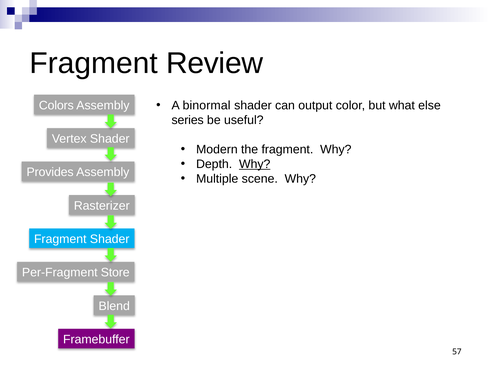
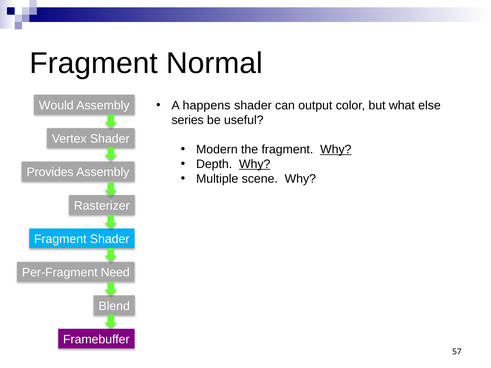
Review: Review -> Normal (214, 63)
binormal: binormal -> happens (207, 105)
Colors: Colors -> Would (56, 105)
Why underline: none -> present (336, 150)
Store: Store -> Need (115, 273)
